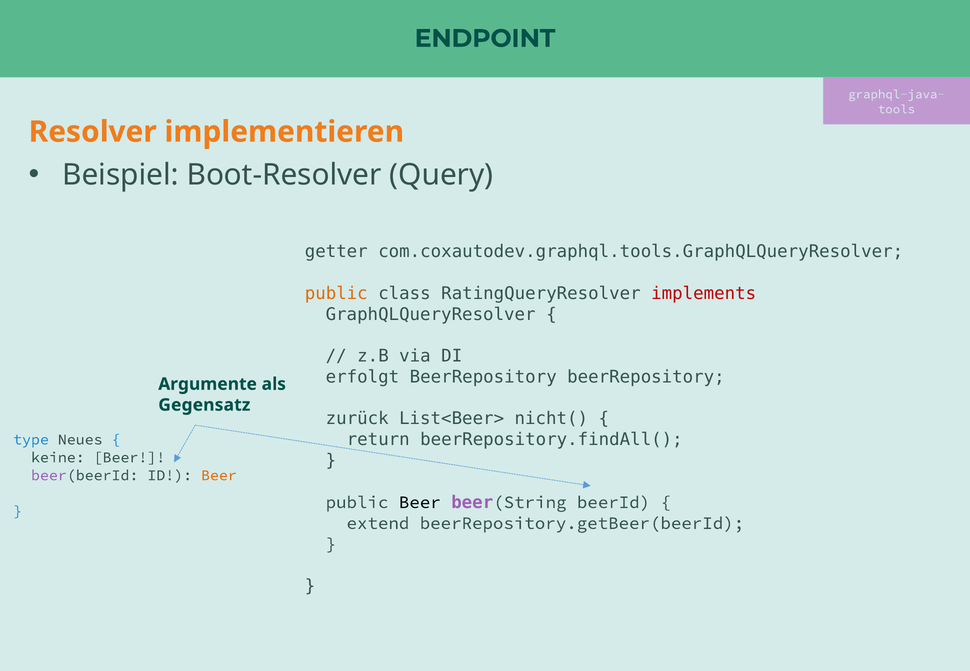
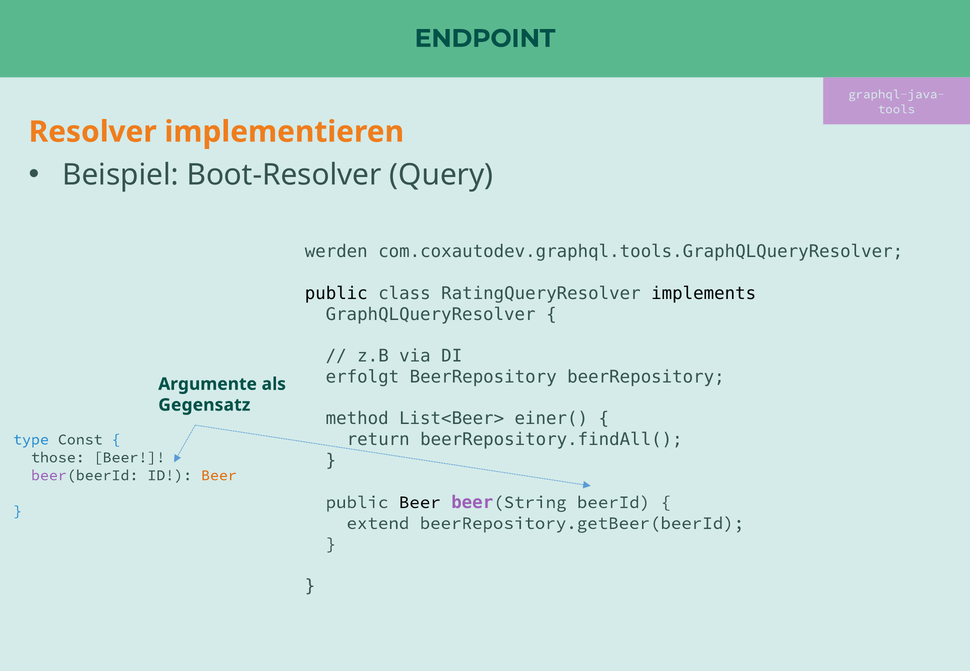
getter: getter -> werden (336, 252)
public colour: orange -> black (336, 294)
implements colour: red -> black (704, 294)
zurück: zurück -> method (357, 419)
nicht(: nicht( -> einer( (551, 419)
Neues: Neues -> Const (80, 440)
keine: keine -> those (58, 458)
